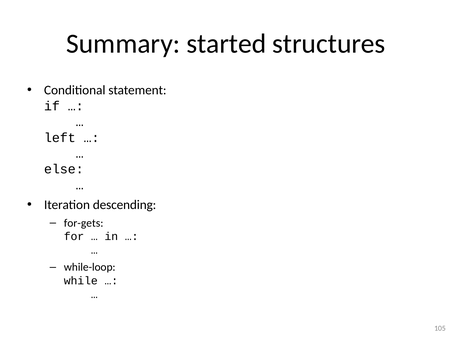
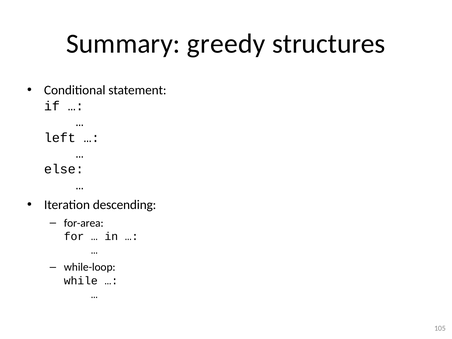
started: started -> greedy (226, 44)
for-gets: for-gets -> for-area (84, 223)
